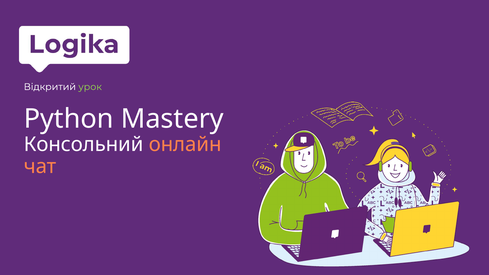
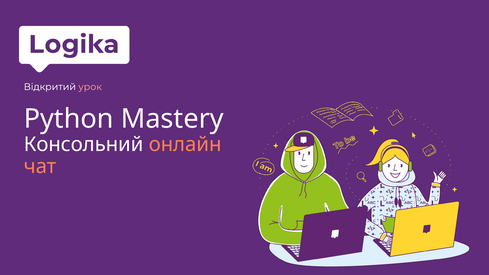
урок colour: light green -> pink (90, 87)
